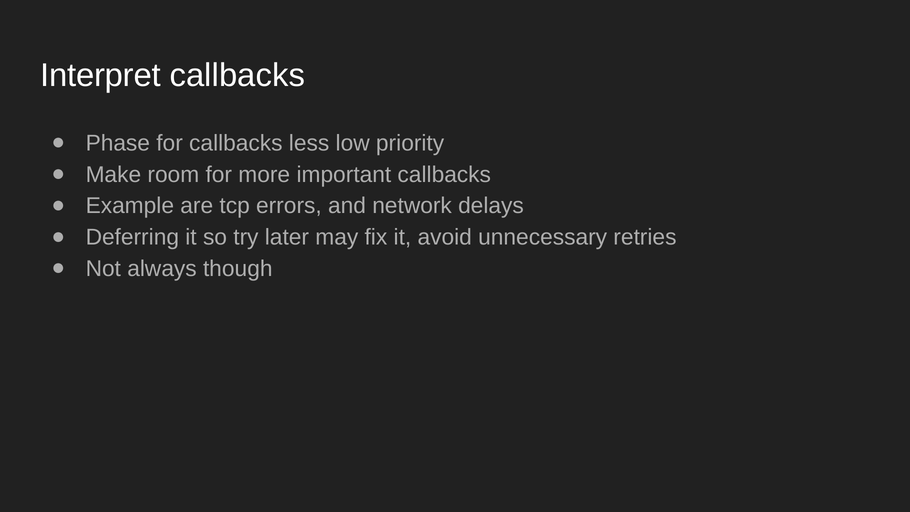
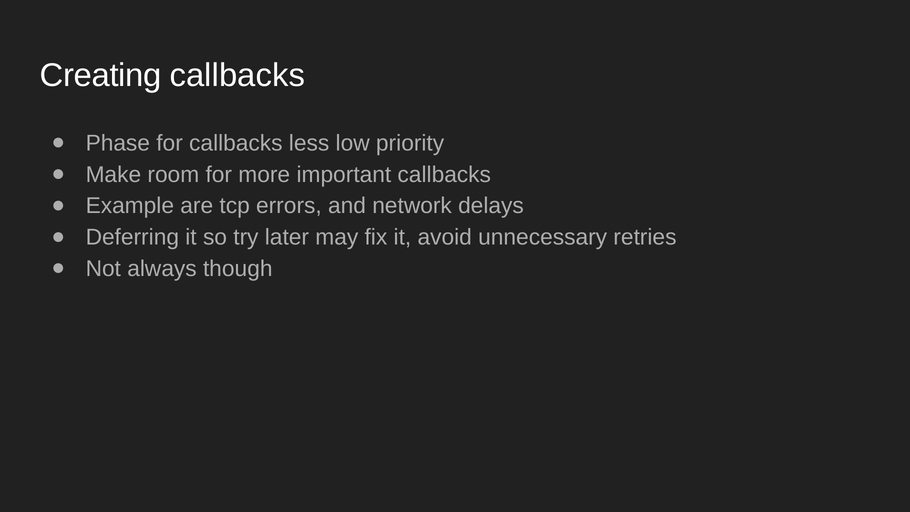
Interpret: Interpret -> Creating (101, 75)
